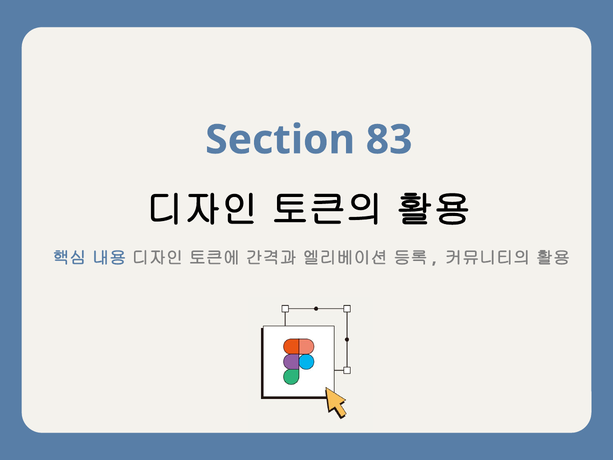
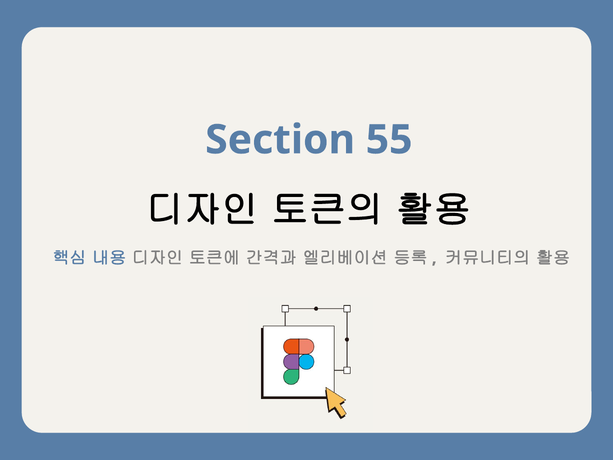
83: 83 -> 55 (389, 140)
